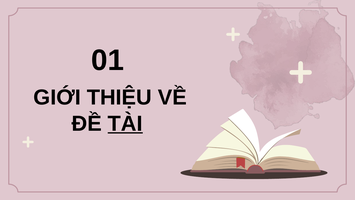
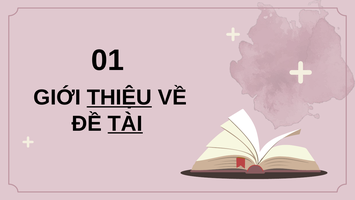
THIỆU underline: none -> present (119, 97)
